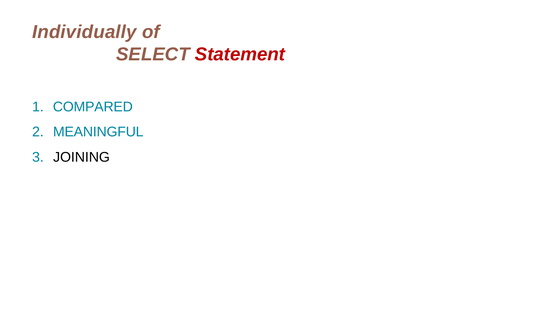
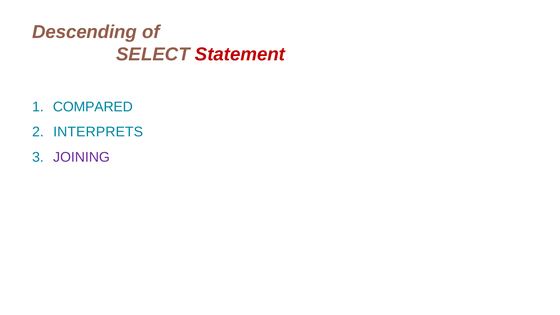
Individually: Individually -> Descending (85, 32)
MEANINGFUL: MEANINGFUL -> INTERPRETS (98, 132)
JOINING colour: black -> purple (81, 157)
